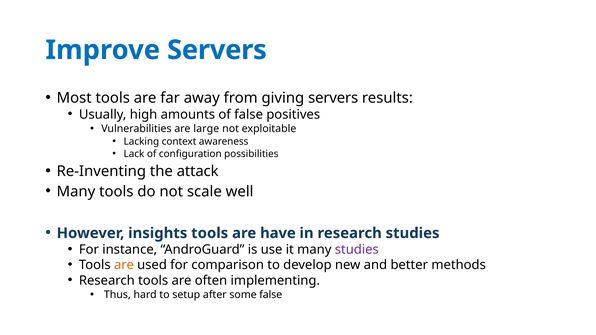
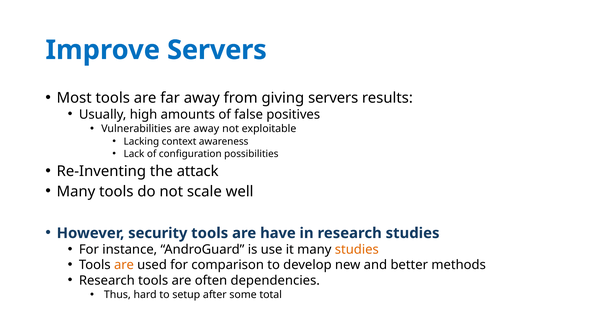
are large: large -> away (206, 129)
insights: insights -> security (158, 233)
studies colour: purple -> orange (357, 250)
implementing: implementing -> dependencies (275, 281)
some false: false -> total (271, 295)
